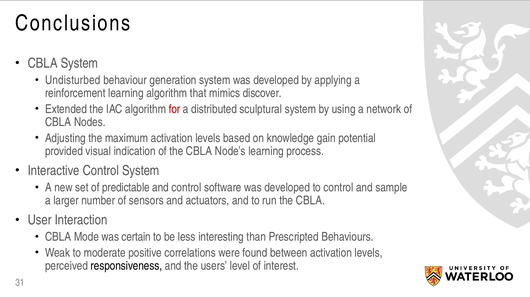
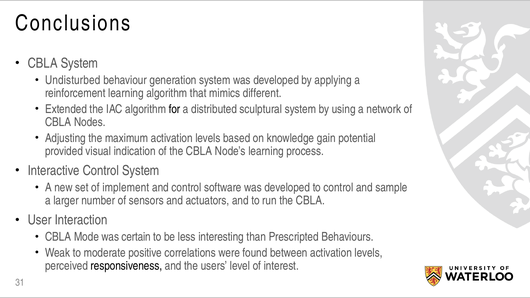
discover: discover -> different (262, 93)
for colour: red -> black (175, 109)
predictable: predictable -> implement (126, 188)
